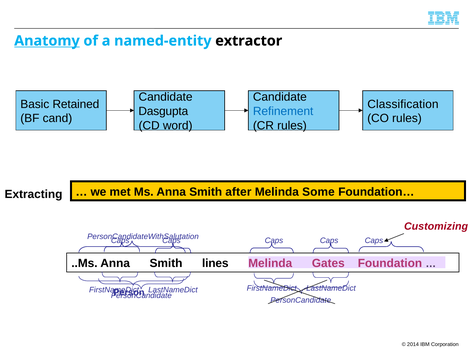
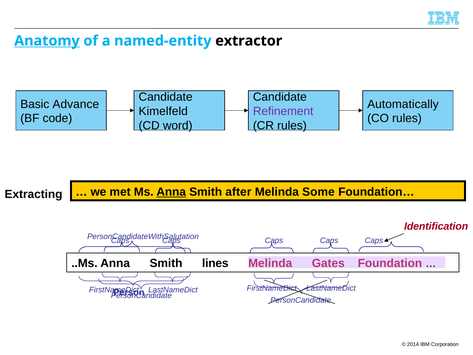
Retained: Retained -> Advance (76, 104)
Classification: Classification -> Automatically (403, 104)
Dasgupta: Dasgupta -> Kimelfeld (163, 111)
Refinement colour: blue -> purple (283, 111)
cand: cand -> code (57, 118)
Anna underline: none -> present (171, 192)
Customizing: Customizing -> Identification (436, 226)
